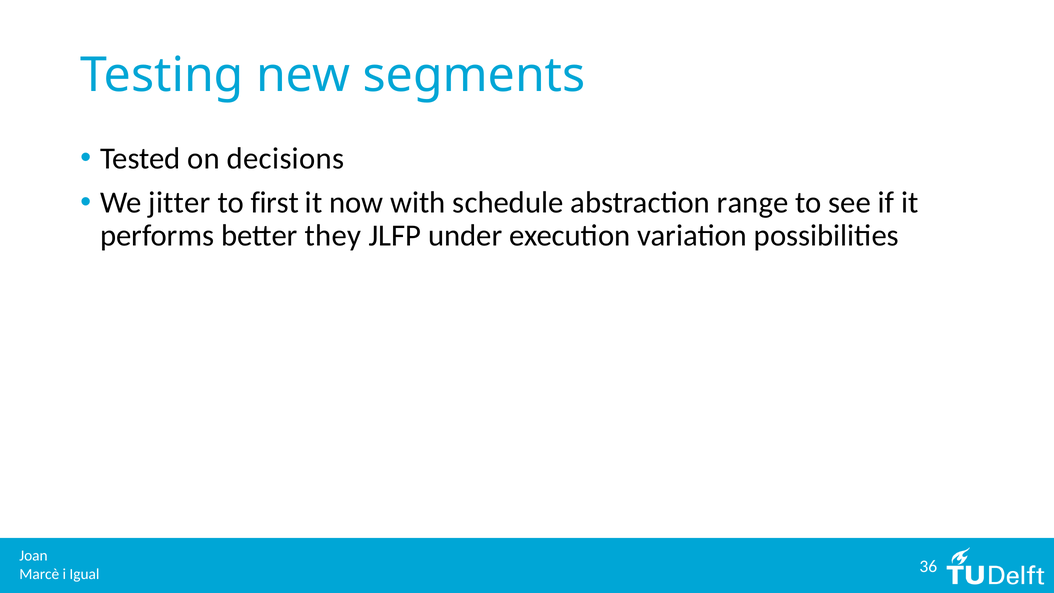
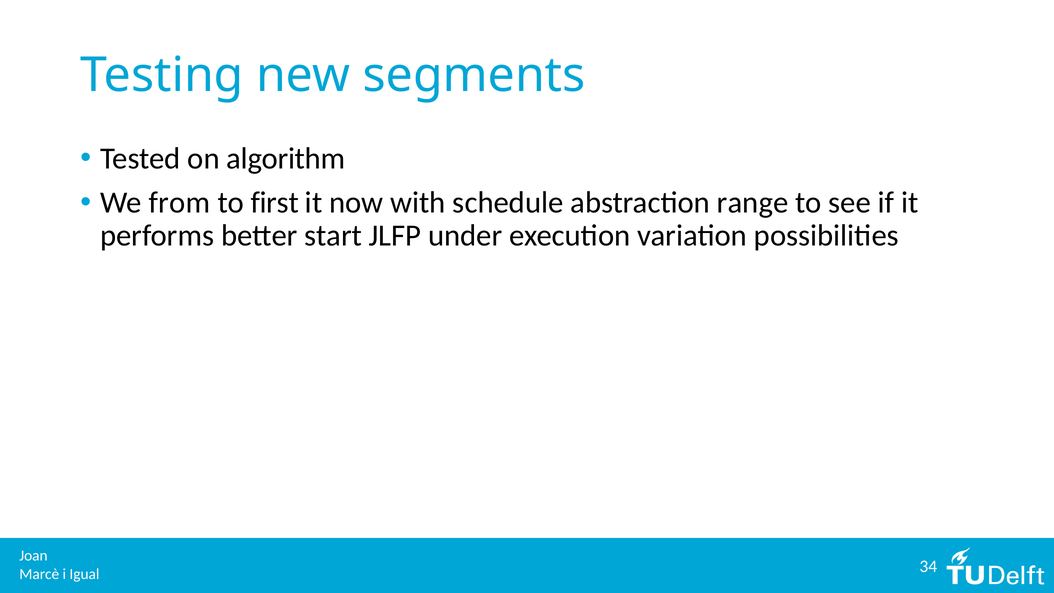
decisions: decisions -> algorithm (286, 158)
jitter: jitter -> from (180, 203)
they: they -> start (333, 236)
36: 36 -> 34 (928, 566)
